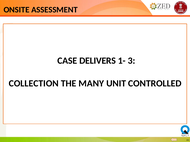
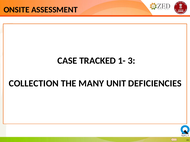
DELIVERS: DELIVERS -> TRACKED (98, 61)
CONTROLLED: CONTROLLED -> DEFICIENCIES (155, 84)
